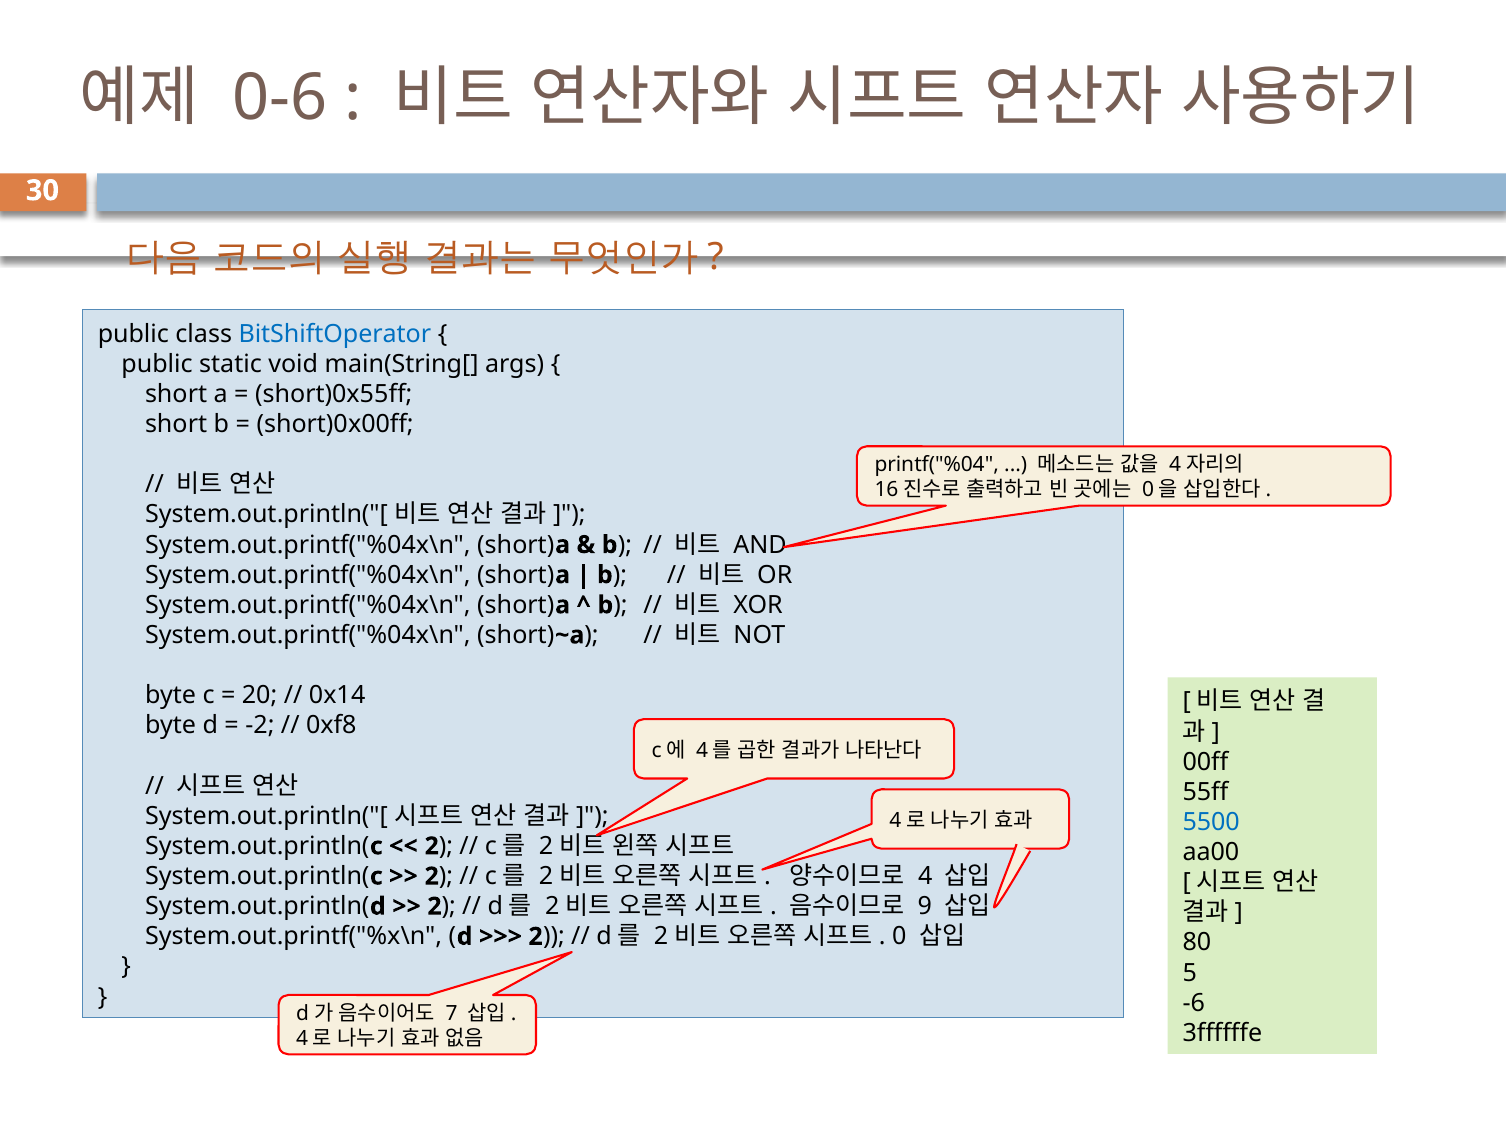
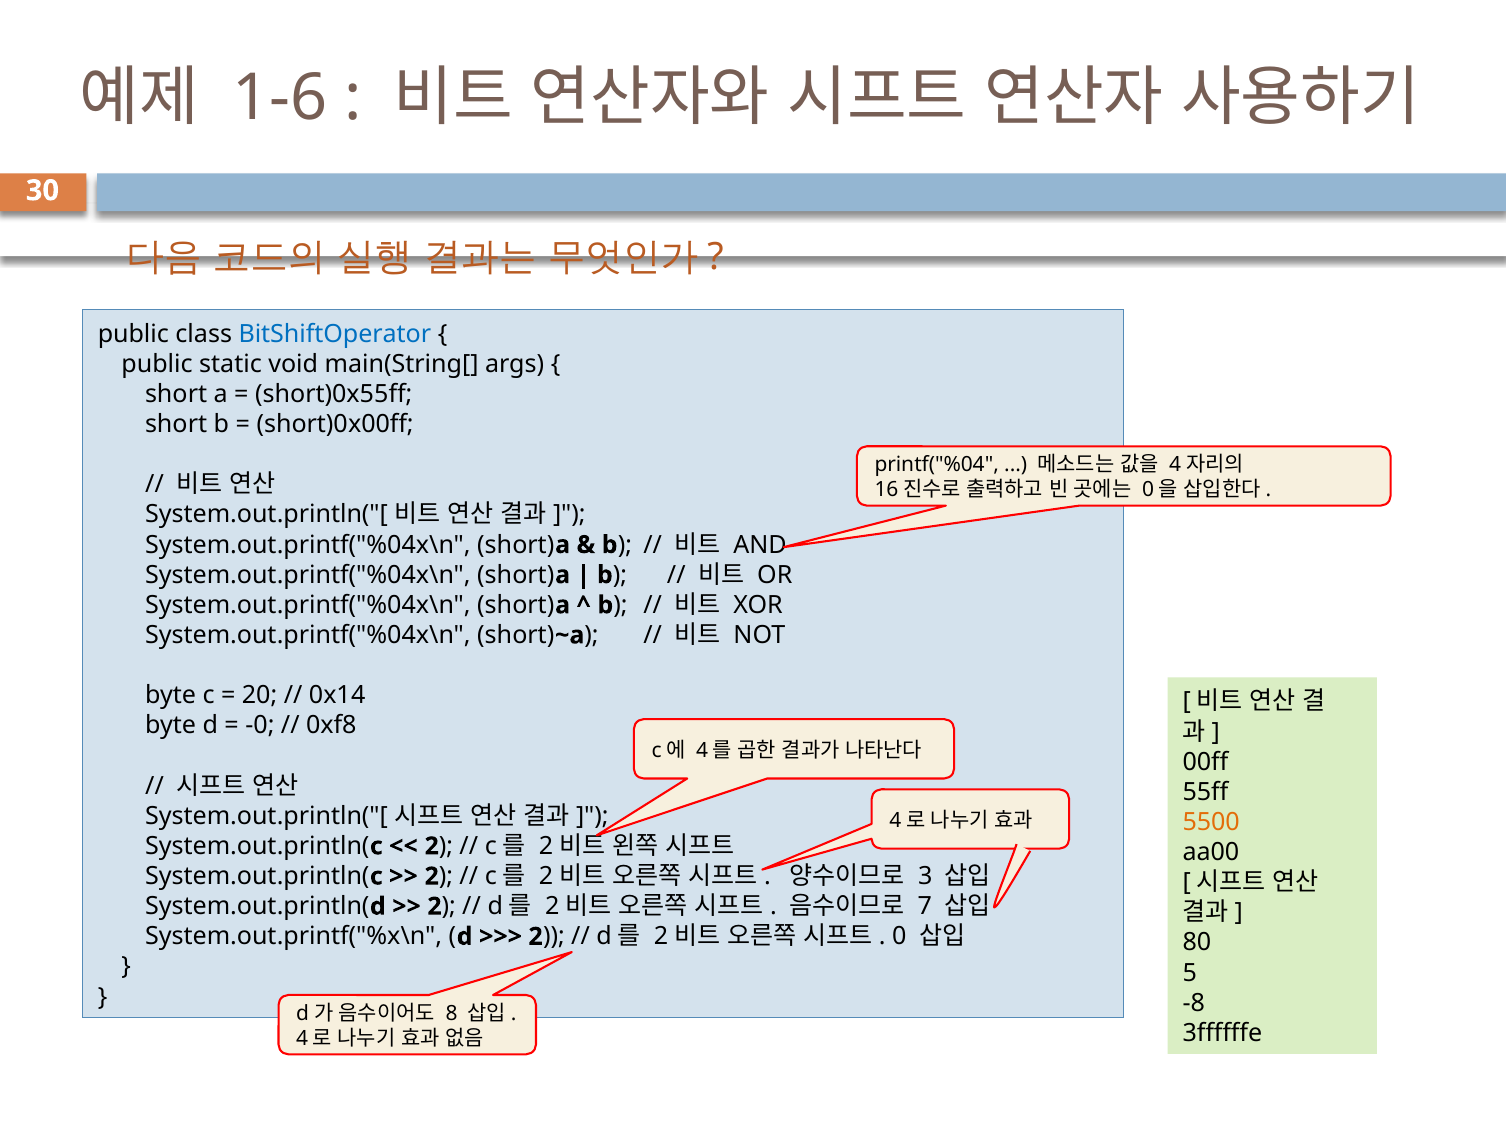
0-6: 0-6 -> 1-6 (280, 98)
-2: -2 -> -0 (260, 725)
5500 colour: blue -> orange (1211, 822)
4: 4 -> 3 (925, 876)
9: 9 -> 7 (925, 906)
-6: -6 -> -8 (1194, 1003)
7: 7 -> 8 (452, 1013)
